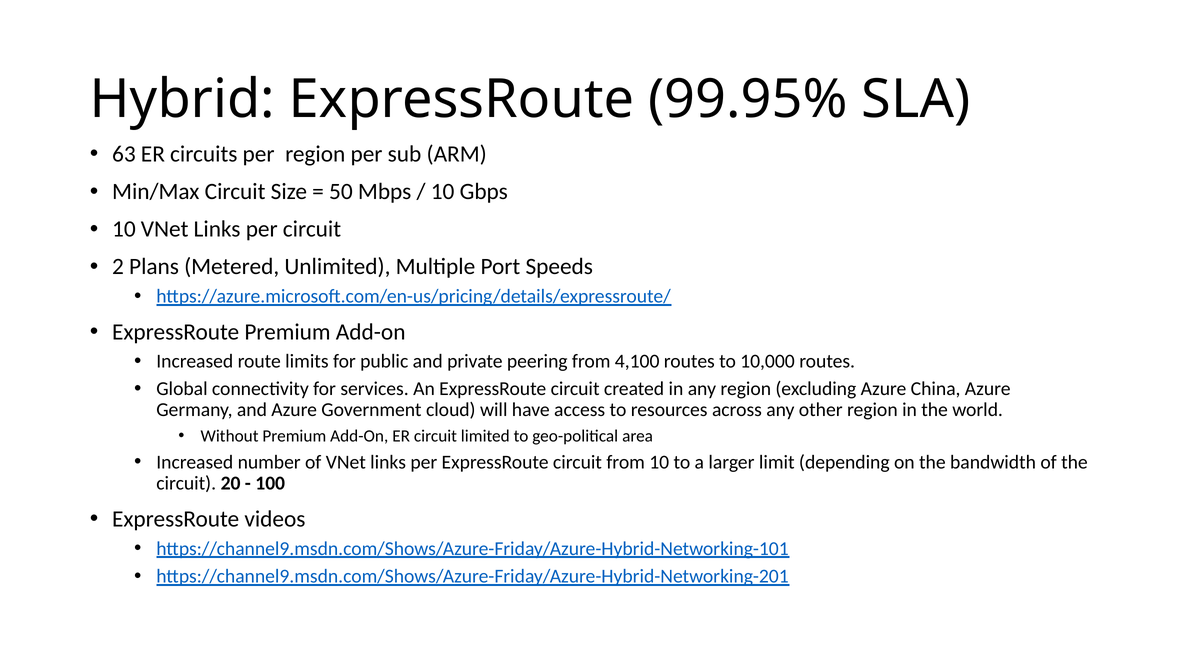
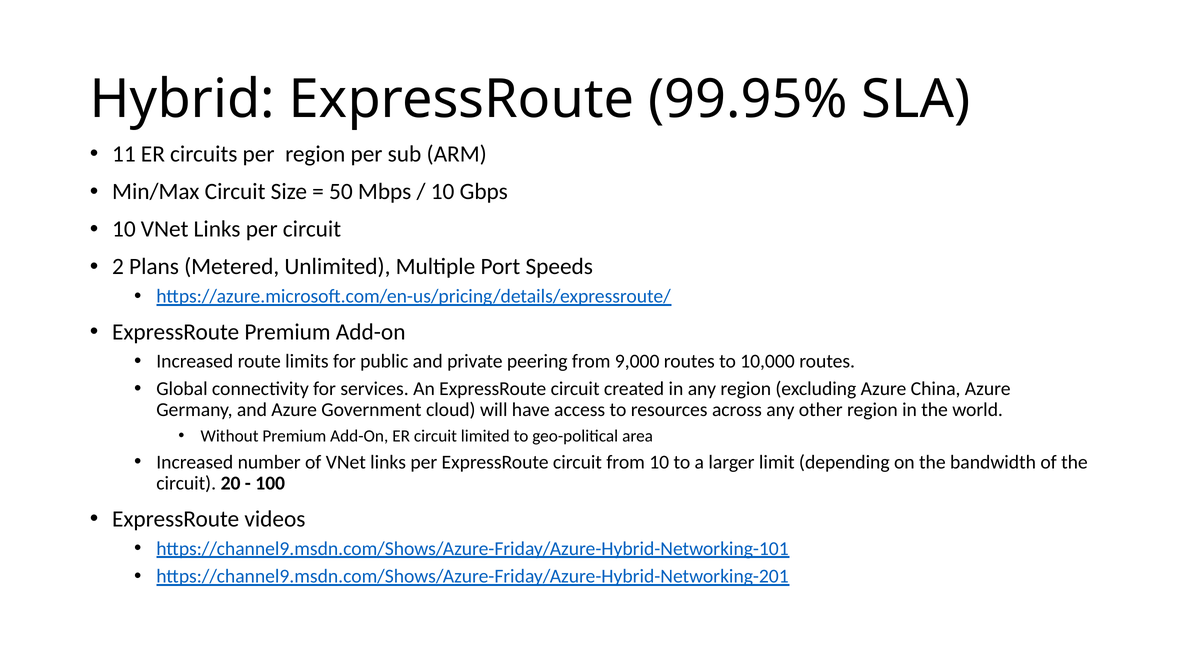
63: 63 -> 11 (124, 154)
4,100: 4,100 -> 9,000 (637, 361)
